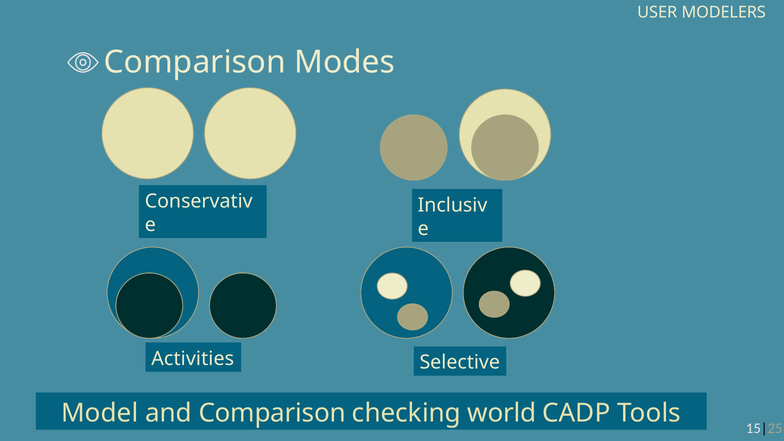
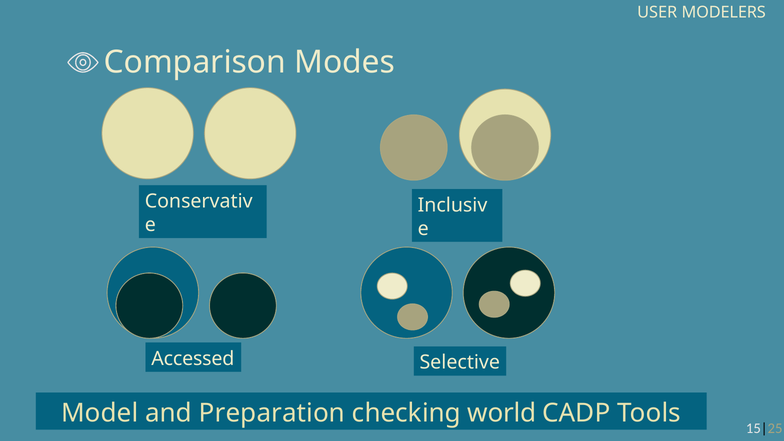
Activities: Activities -> Accessed (193, 359)
and Comparison: Comparison -> Preparation (272, 413)
